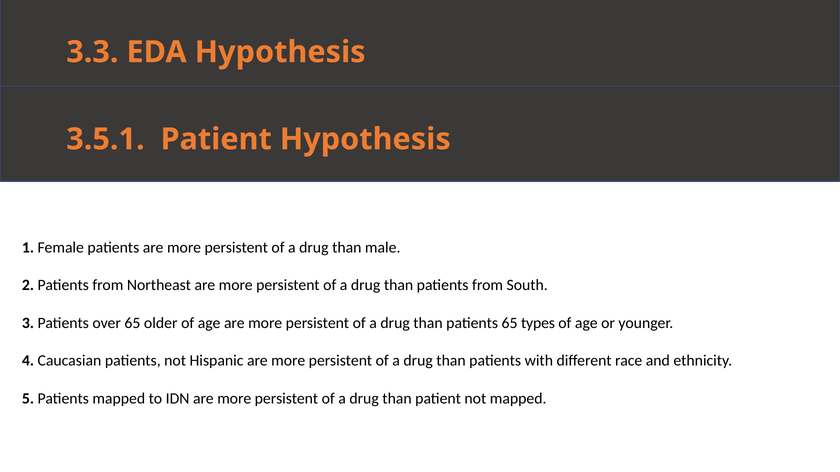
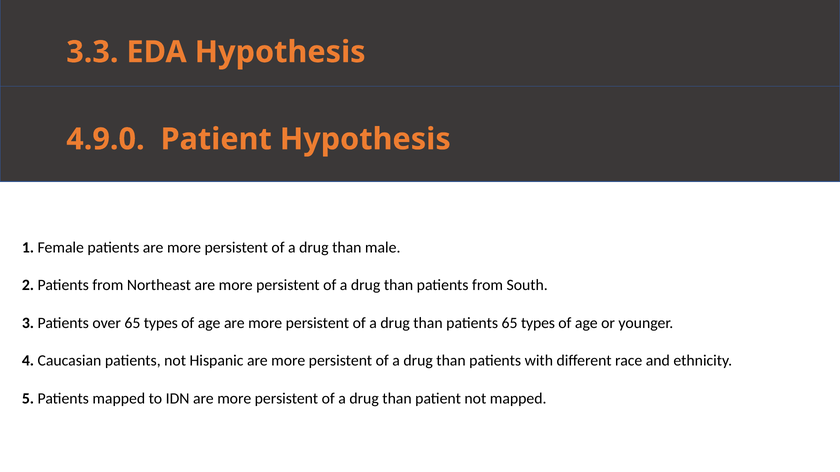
3.5.1: 3.5.1 -> 4.9.0 (105, 139)
over 65 older: older -> types (161, 323)
